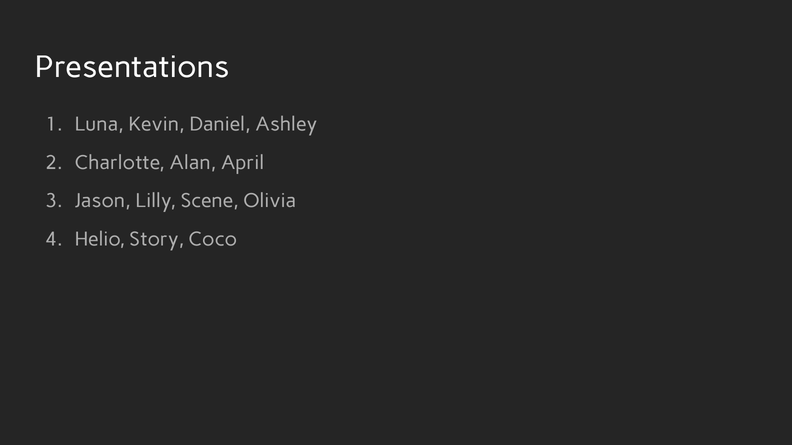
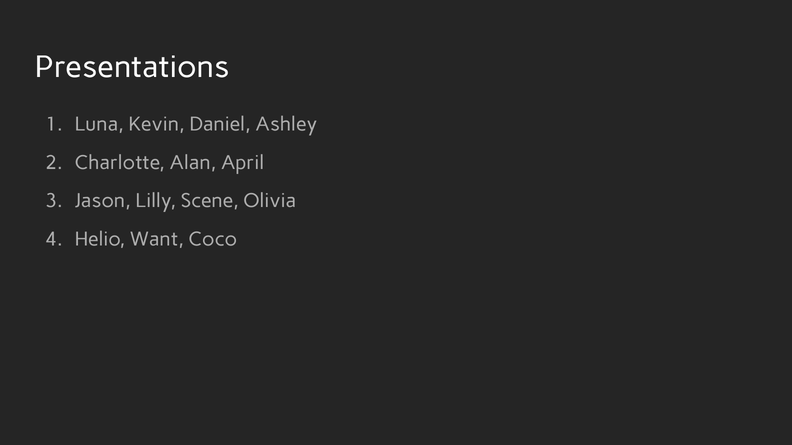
Story: Story -> Want (157, 240)
